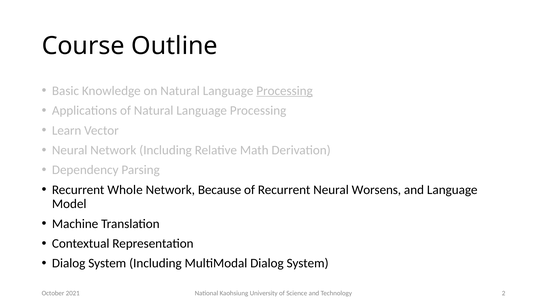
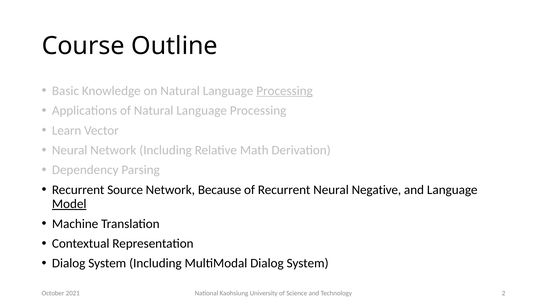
Whole: Whole -> Source (125, 190)
Worsens: Worsens -> Negative (376, 190)
Model underline: none -> present (69, 204)
